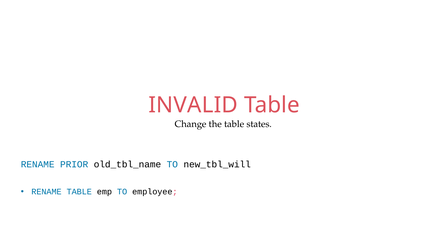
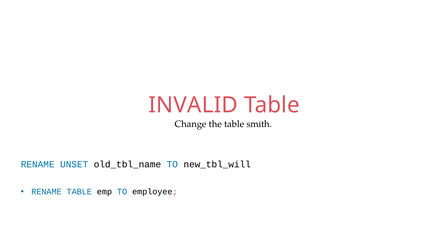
states: states -> smith (259, 124)
PRIOR: PRIOR -> UNSET (74, 164)
